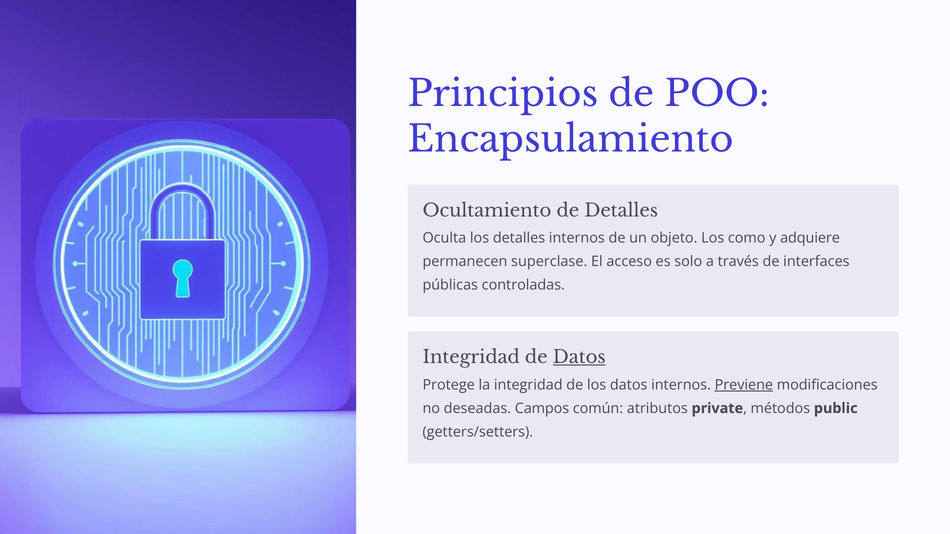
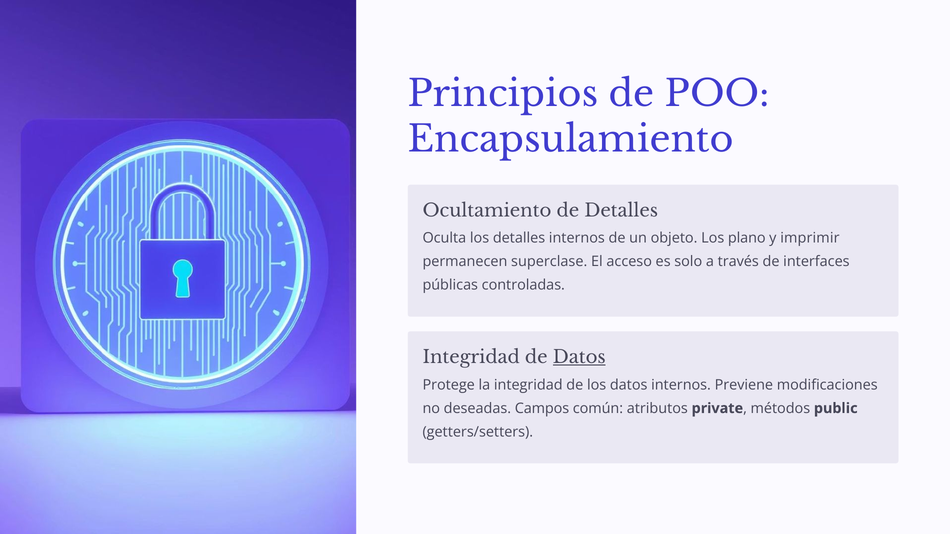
como: como -> plano (747, 238)
adquiere: adquiere -> imprimir (810, 238)
Previene underline: present -> none (744, 385)
